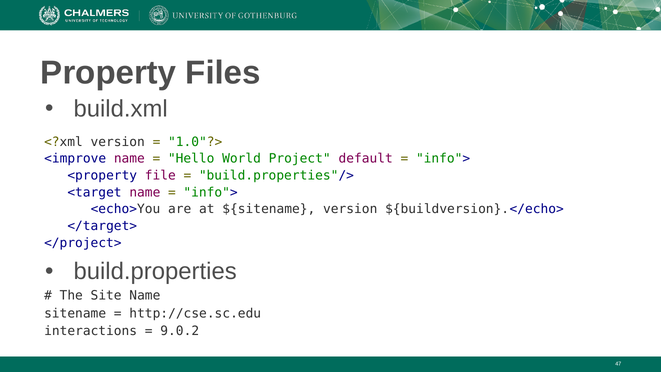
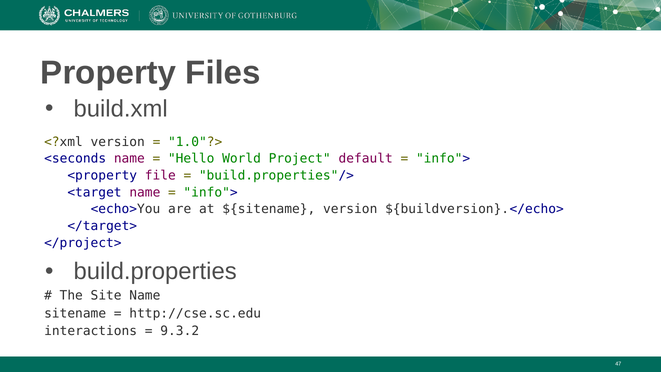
<improve: <improve -> <seconds (75, 159)
9.0.2: 9.0.2 -> 9.3.2 (180, 331)
